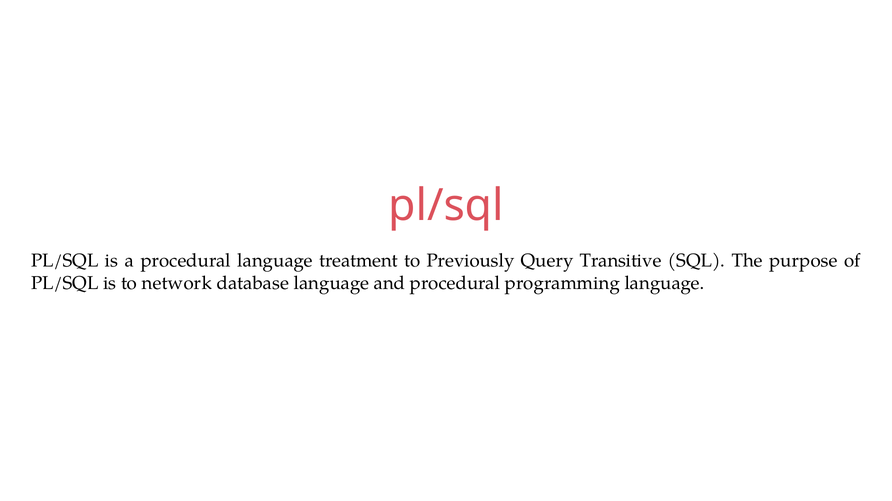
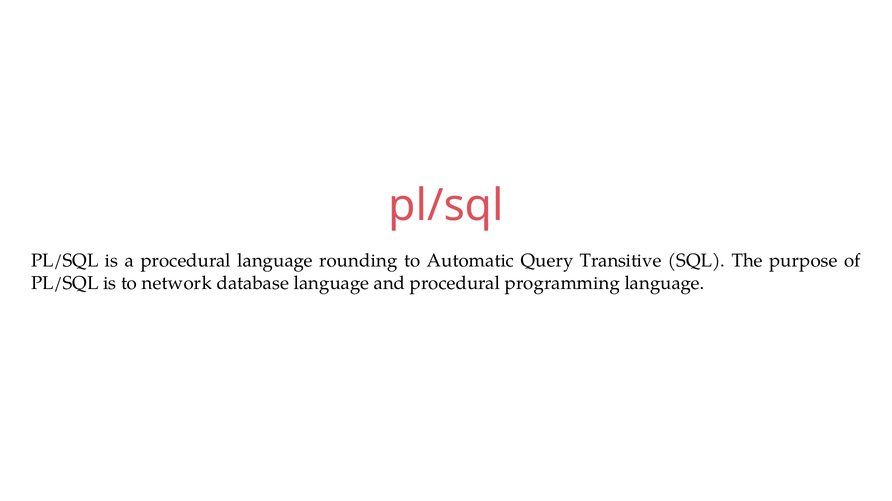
treatment: treatment -> rounding (358, 261)
Previously: Previously -> Automatic (471, 261)
